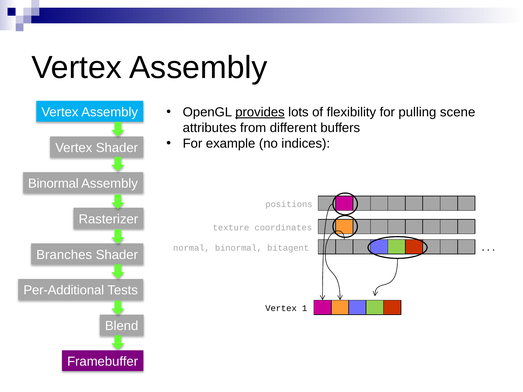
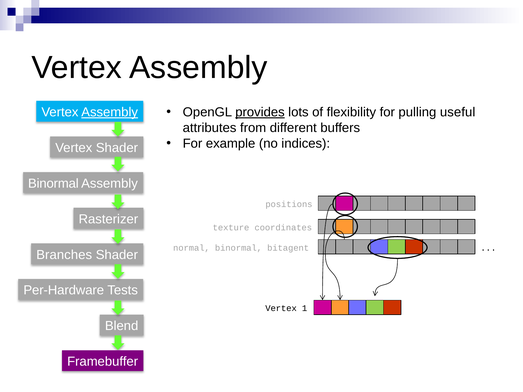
scene: scene -> useful (458, 112)
Assembly underline: none -> present (110, 112)
Per-Additional: Per-Additional -> Per-Hardware (64, 291)
